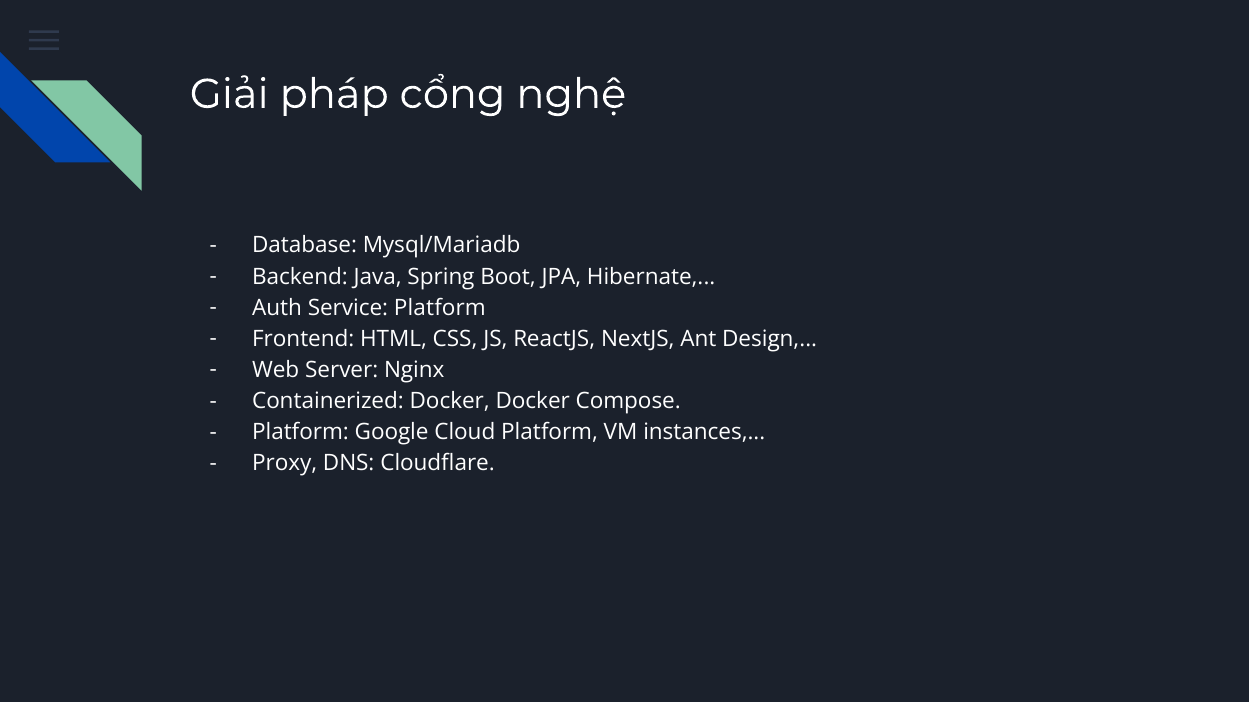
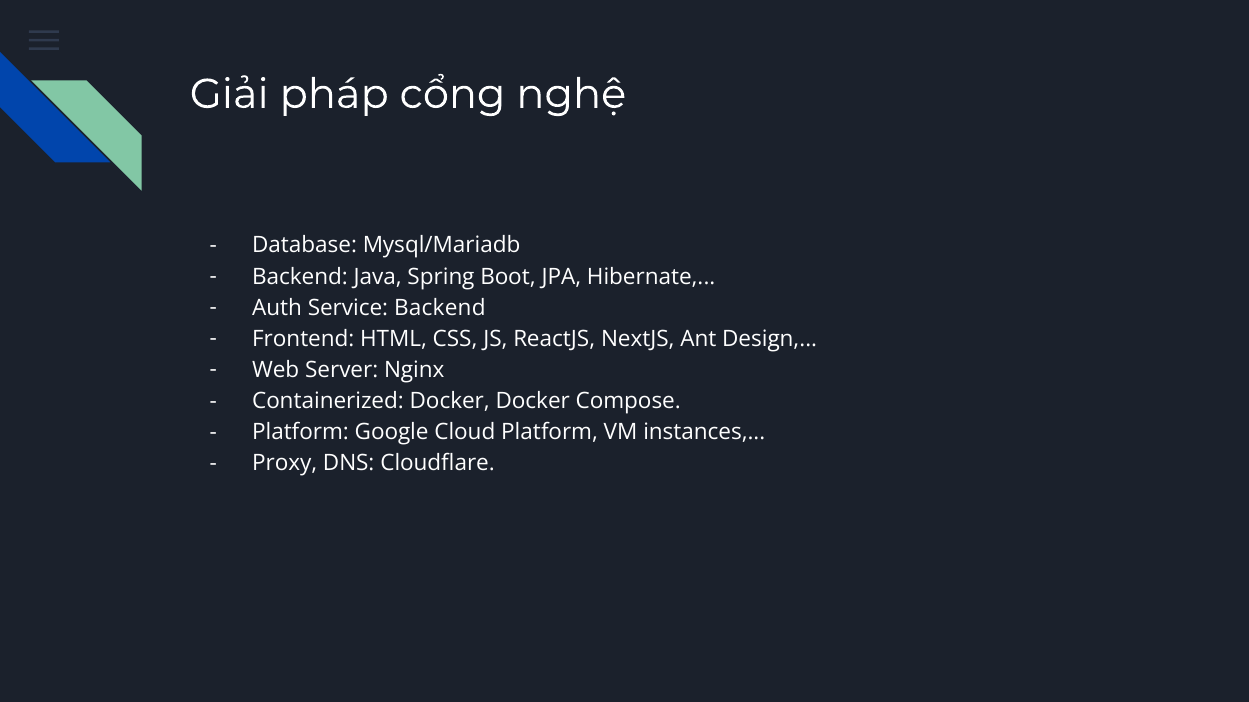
Service Platform: Platform -> Backend (440, 308)
